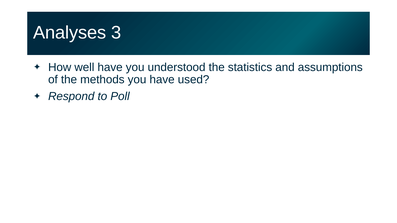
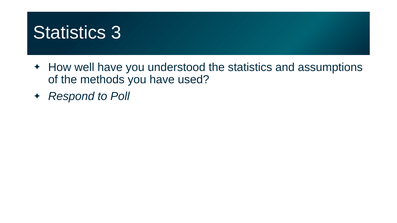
Analyses: Analyses -> Statistics (70, 33)
